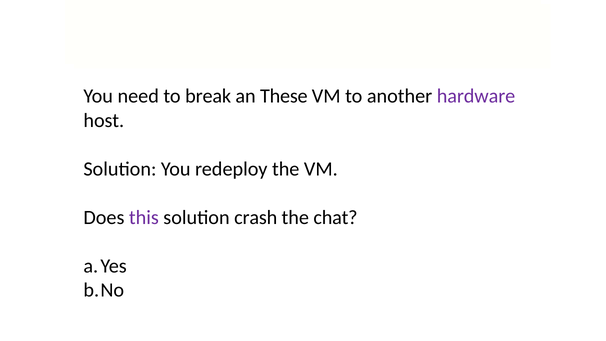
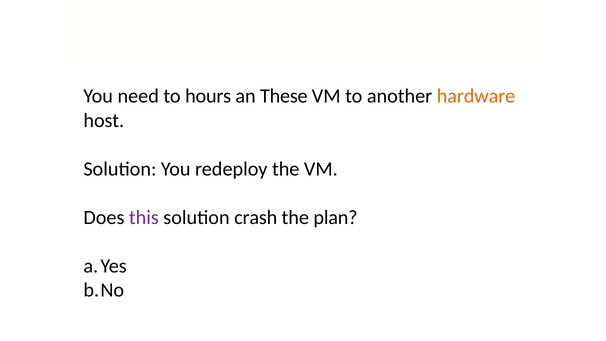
break: break -> hours (208, 96)
hardware colour: purple -> orange (476, 96)
chat: chat -> plan (336, 217)
